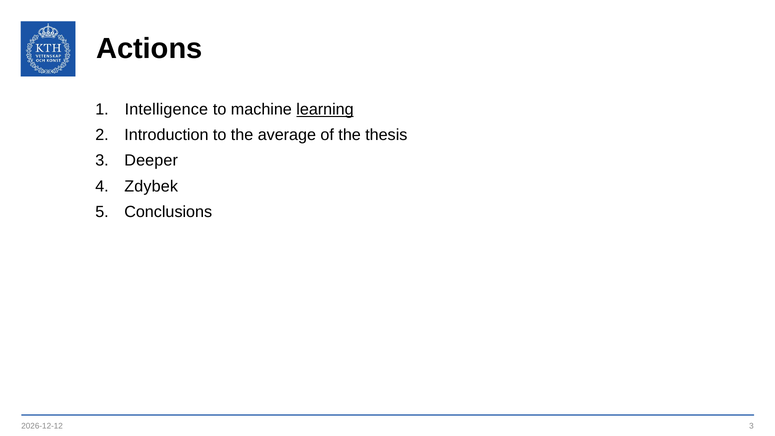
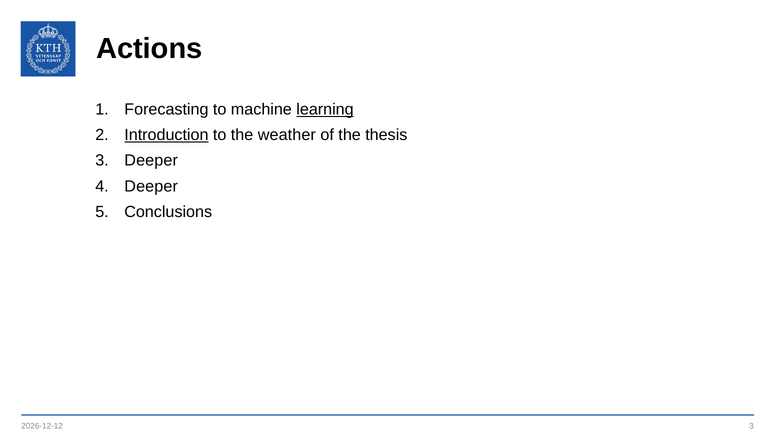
Intelligence: Intelligence -> Forecasting (166, 110)
Introduction underline: none -> present (166, 135)
average: average -> weather (287, 135)
Zdybek: Zdybek -> Deeper (151, 186)
